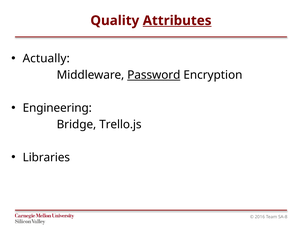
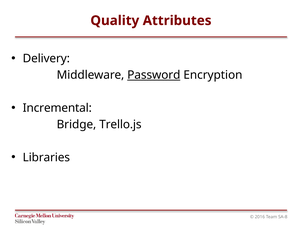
Attributes underline: present -> none (177, 21)
Actually: Actually -> Delivery (46, 58)
Engineering: Engineering -> Incremental (57, 108)
